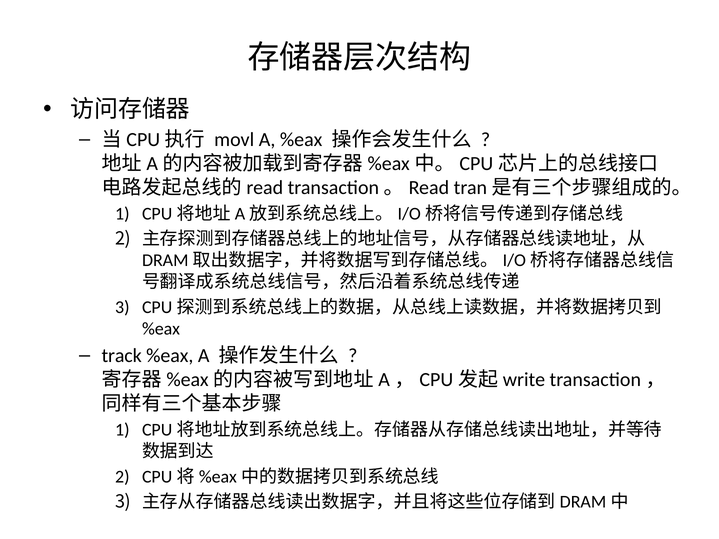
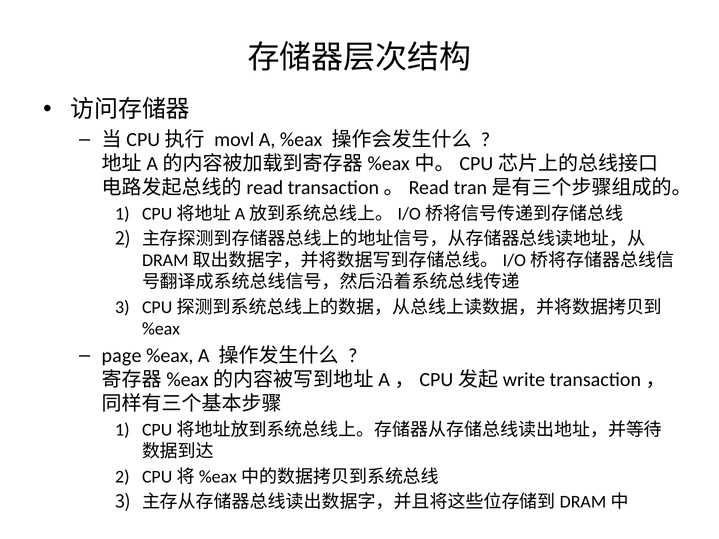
track: track -> page (122, 356)
